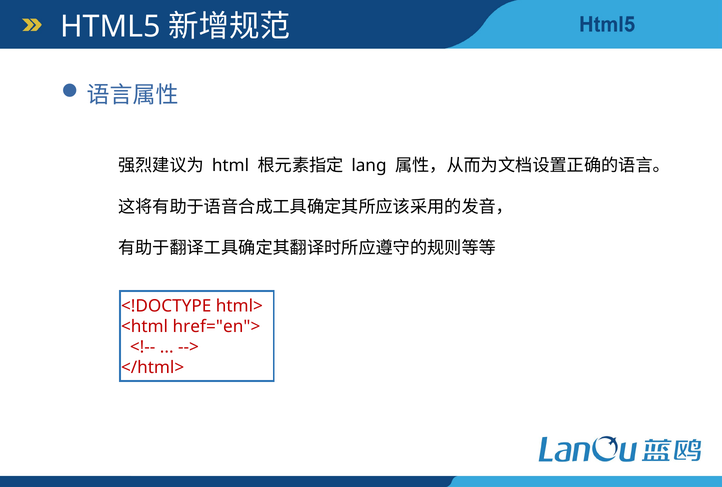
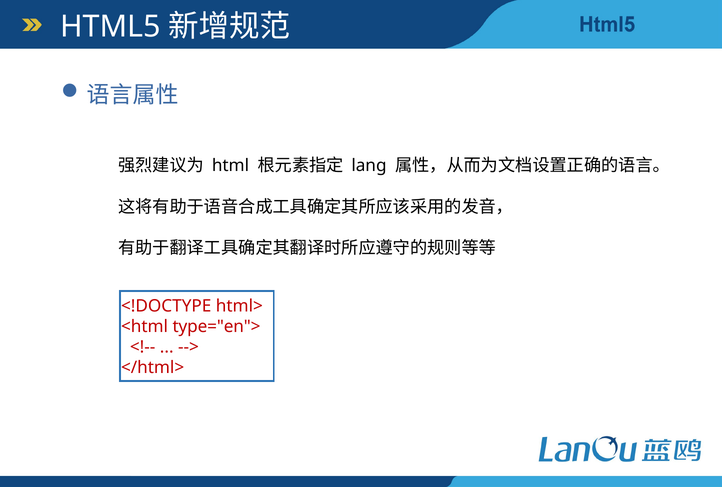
href="en">: href="en"> -> type="en"> (217, 326)
